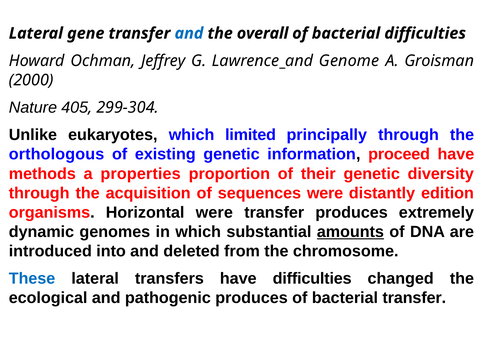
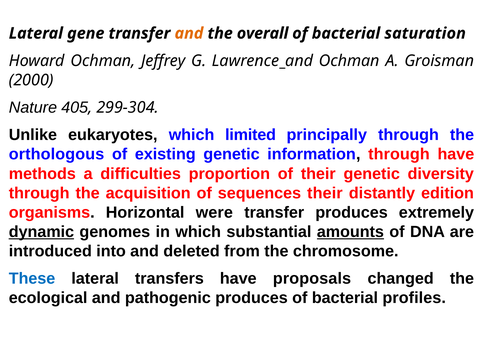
and colour: blue -> orange (189, 33)
bacterial difficulties: difficulties -> saturation (425, 33)
and Genome: Genome -> Ochman (349, 61)
information proceed: proceed -> through (399, 154)
properties: properties -> difficulties (141, 173)
sequences were: were -> their (325, 193)
dynamic underline: none -> present (41, 231)
have difficulties: difficulties -> proposals (312, 278)
bacterial transfer: transfer -> profiles (414, 297)
